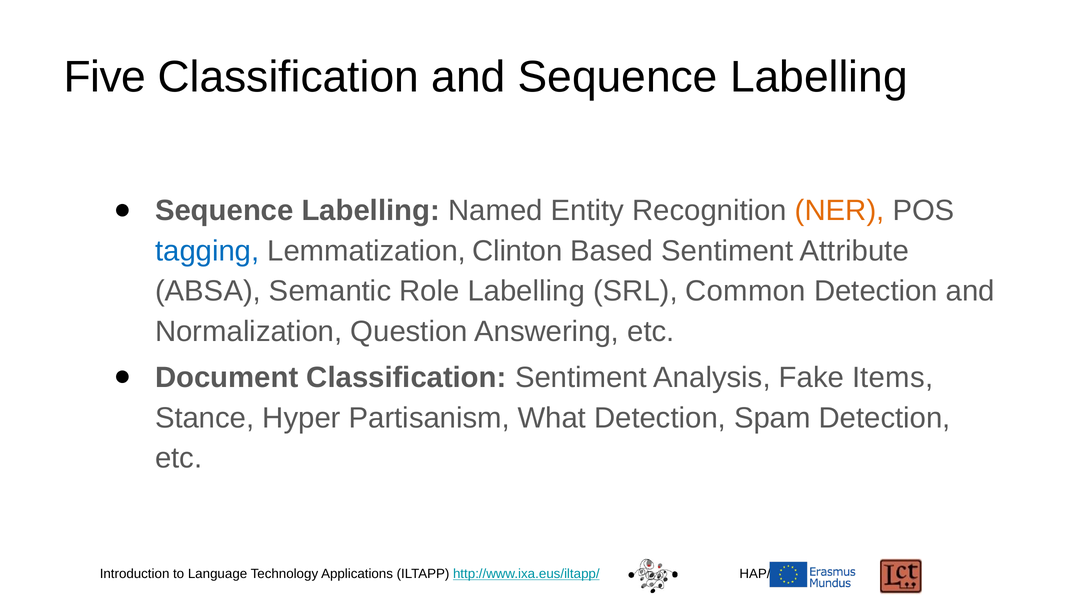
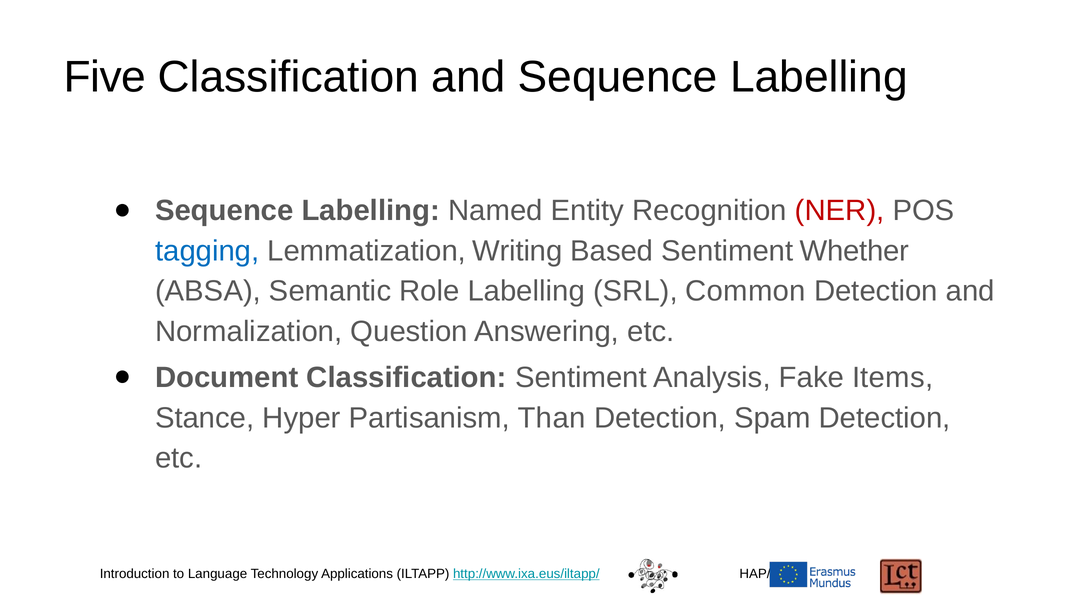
NER colour: orange -> red (840, 211)
Clinton: Clinton -> Writing (517, 251)
Attribute: Attribute -> Whether (854, 251)
What: What -> Than (552, 418)
